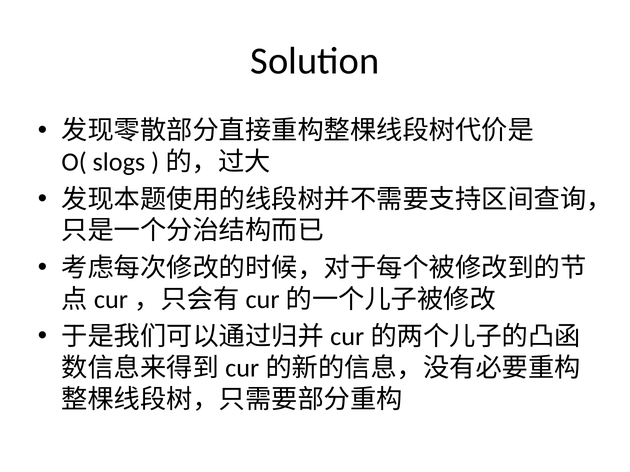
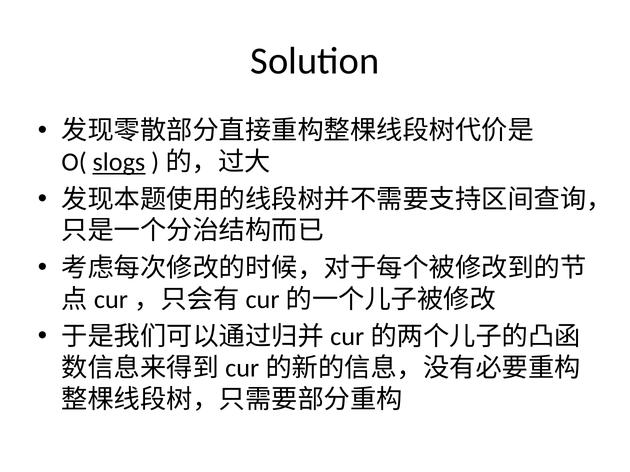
slogs underline: none -> present (119, 162)
